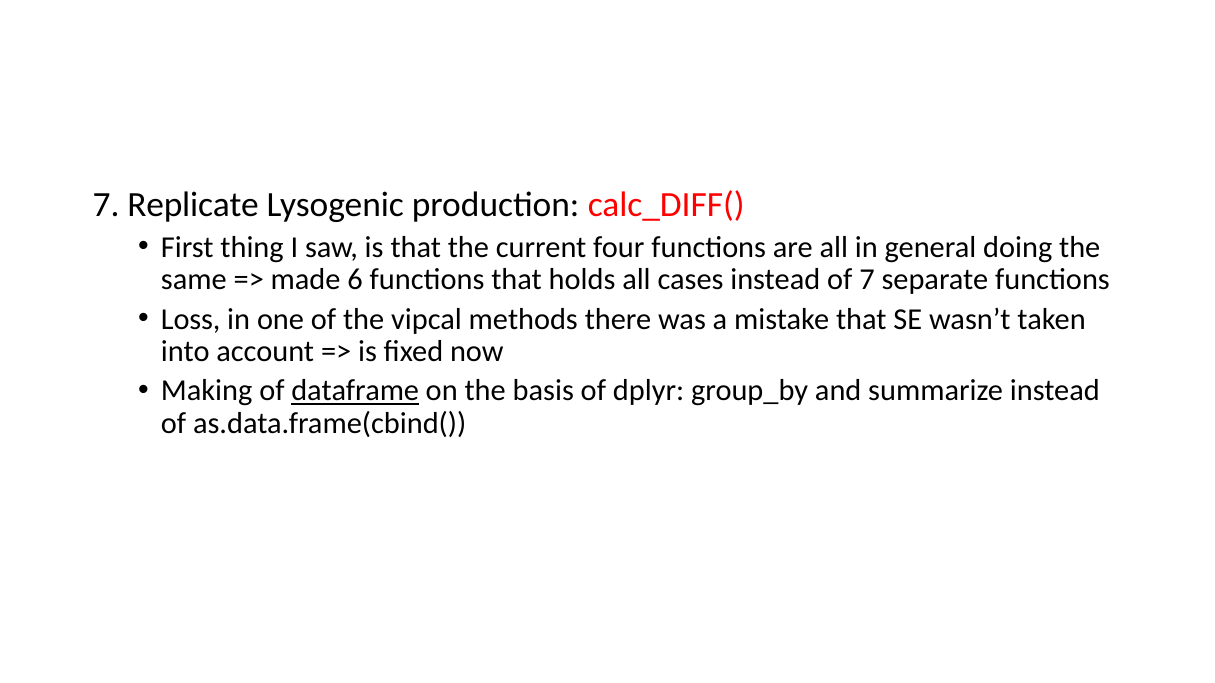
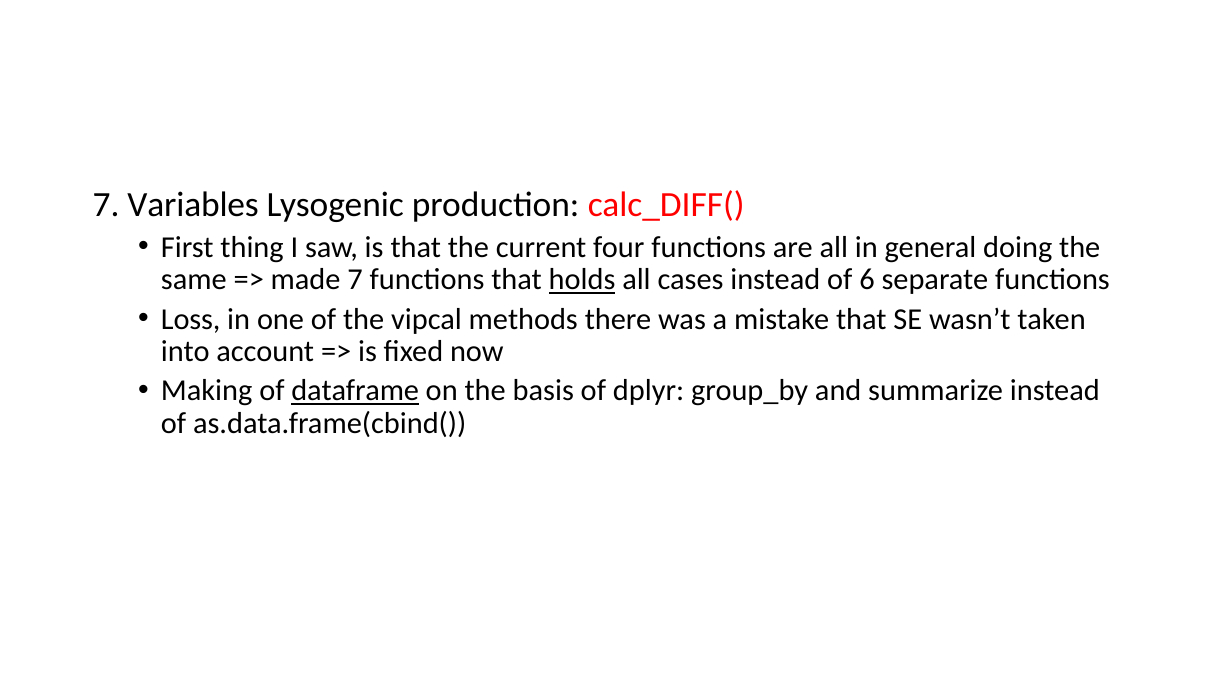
Replicate: Replicate -> Variables (193, 205)
made 6: 6 -> 7 (355, 280)
holds underline: none -> present (582, 280)
of 7: 7 -> 6 (867, 280)
